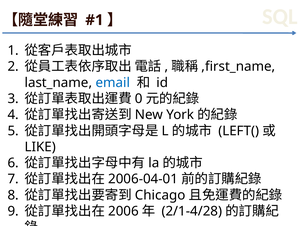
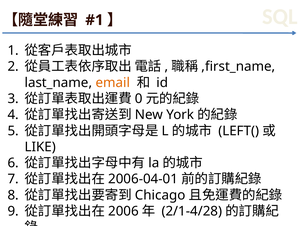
email colour: blue -> orange (113, 83)
